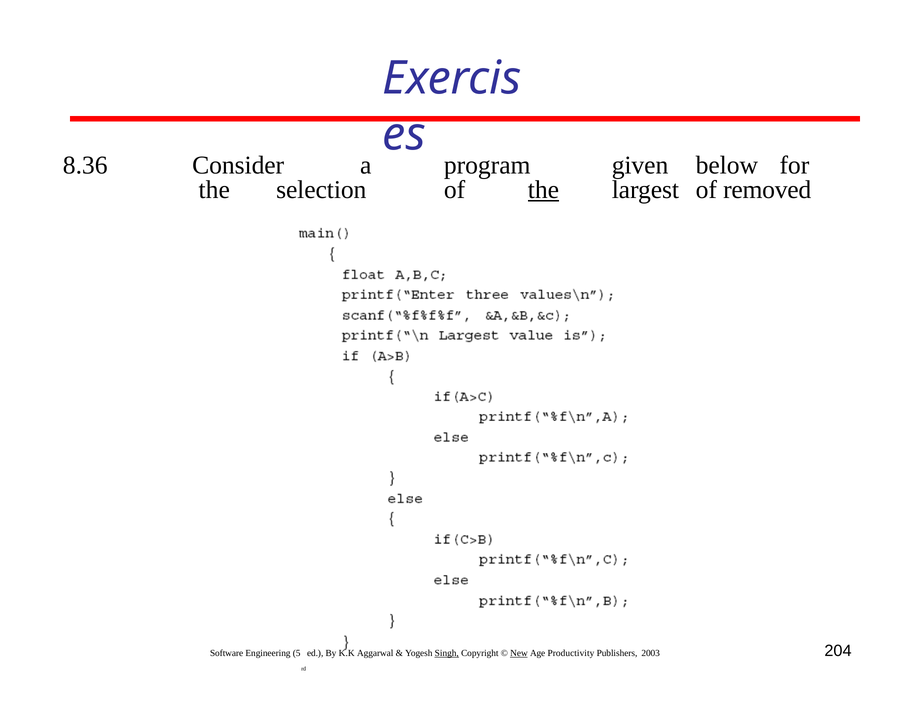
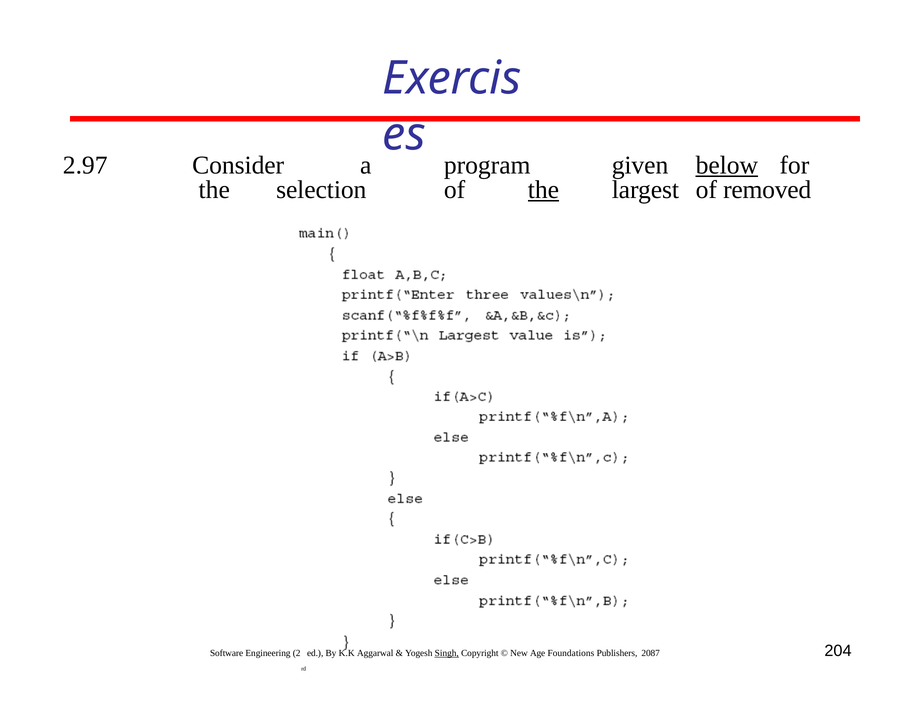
8.36: 8.36 -> 2.97 (85, 165)
below underline: none -> present (727, 165)
5: 5 -> 2 (297, 653)
New underline: present -> none (519, 653)
Productivity: Productivity -> Foundations (571, 653)
2003: 2003 -> 2087 (651, 653)
